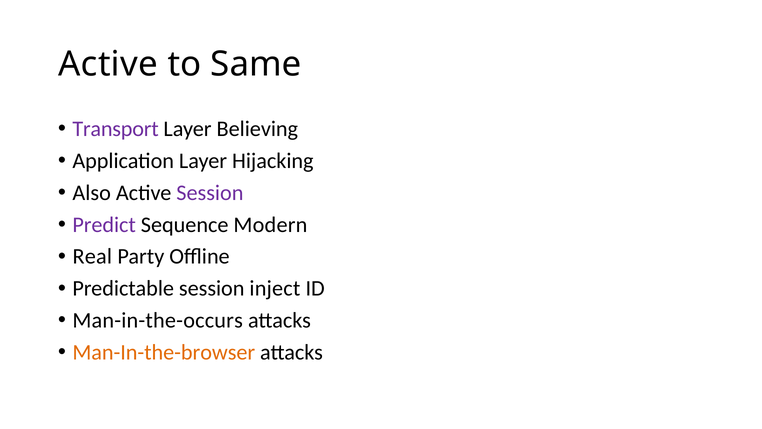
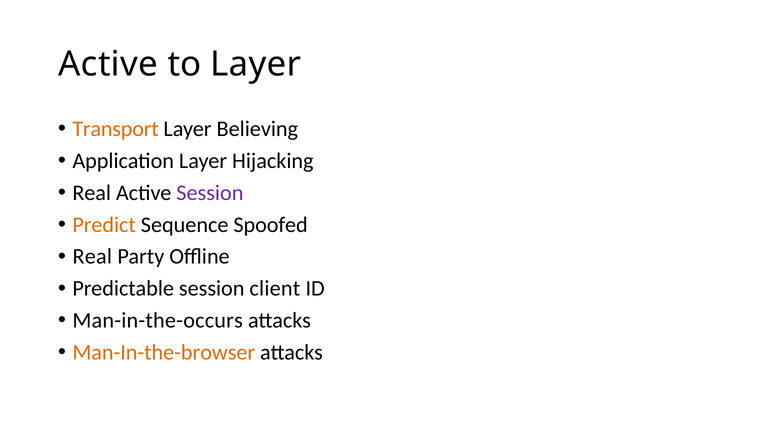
to Same: Same -> Layer (256, 64)
Transport colour: purple -> orange (116, 129)
Also: Also -> Real (92, 193)
Predict colour: purple -> orange (104, 225)
Modern: Modern -> Spoofed (271, 225)
inject: inject -> client (275, 288)
